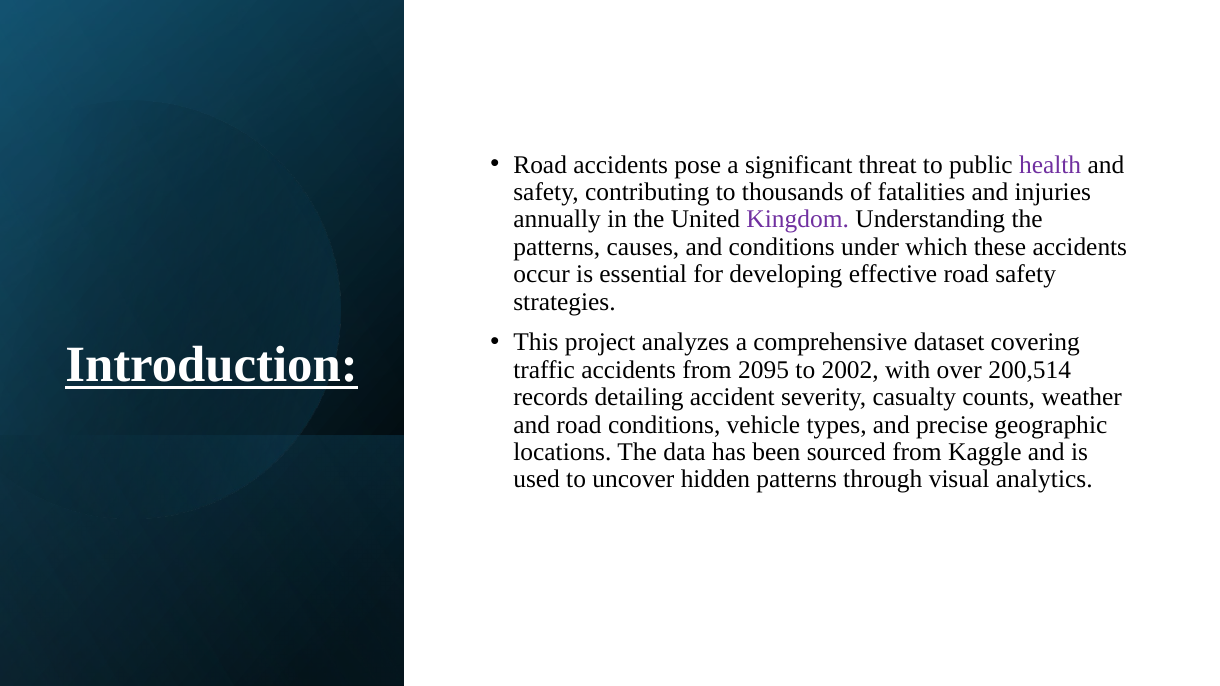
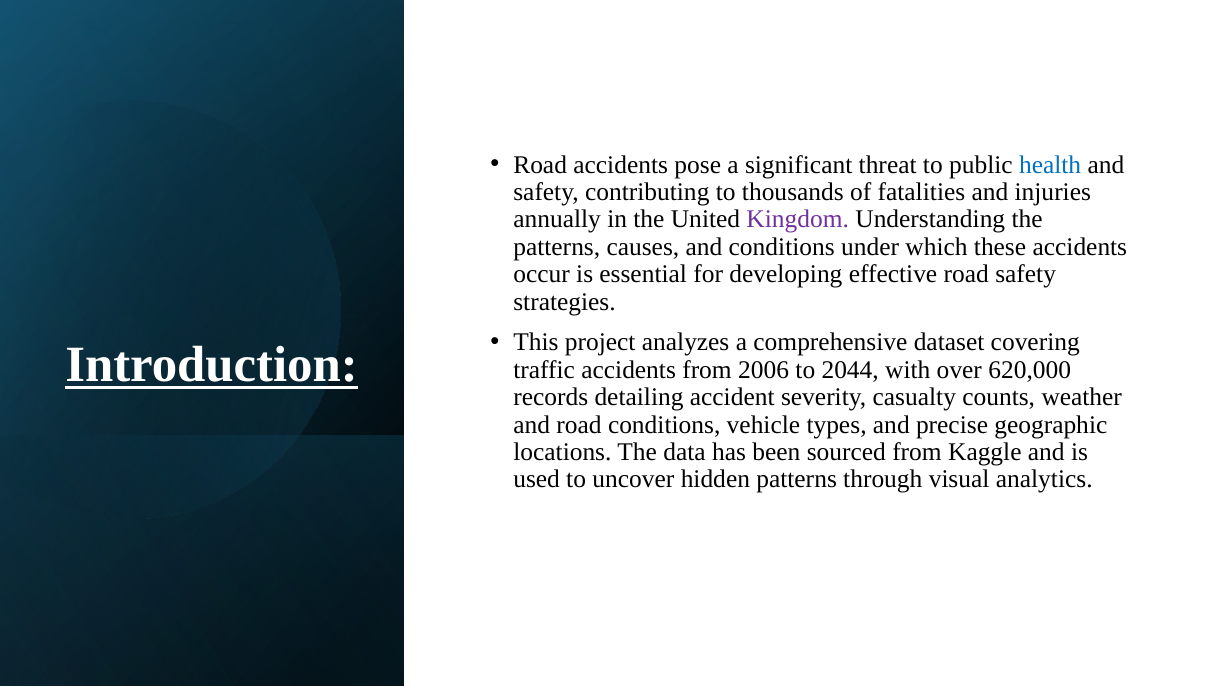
health colour: purple -> blue (1050, 165)
2095: 2095 -> 2006 (764, 370)
2002: 2002 -> 2044 (850, 370)
200,514: 200,514 -> 620,000 (1030, 370)
